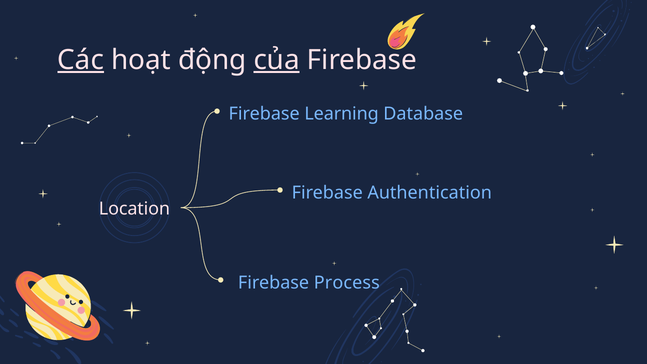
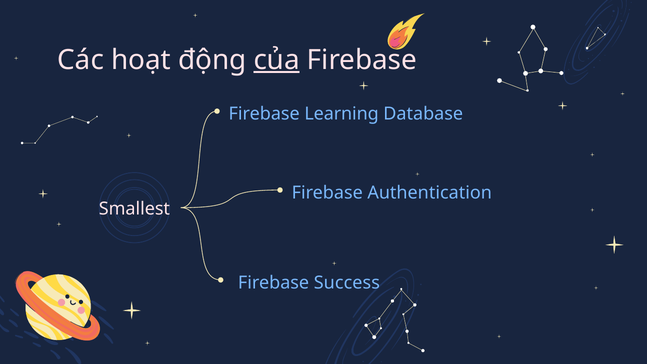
Các underline: present -> none (81, 60)
Location: Location -> Smallest (134, 209)
Process: Process -> Success (347, 283)
